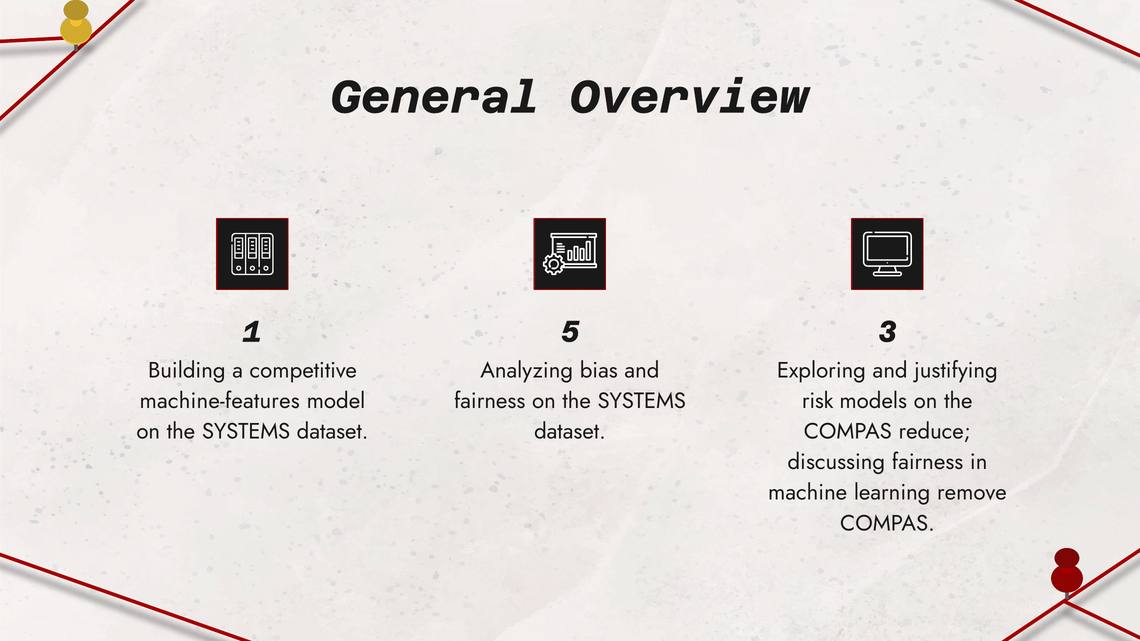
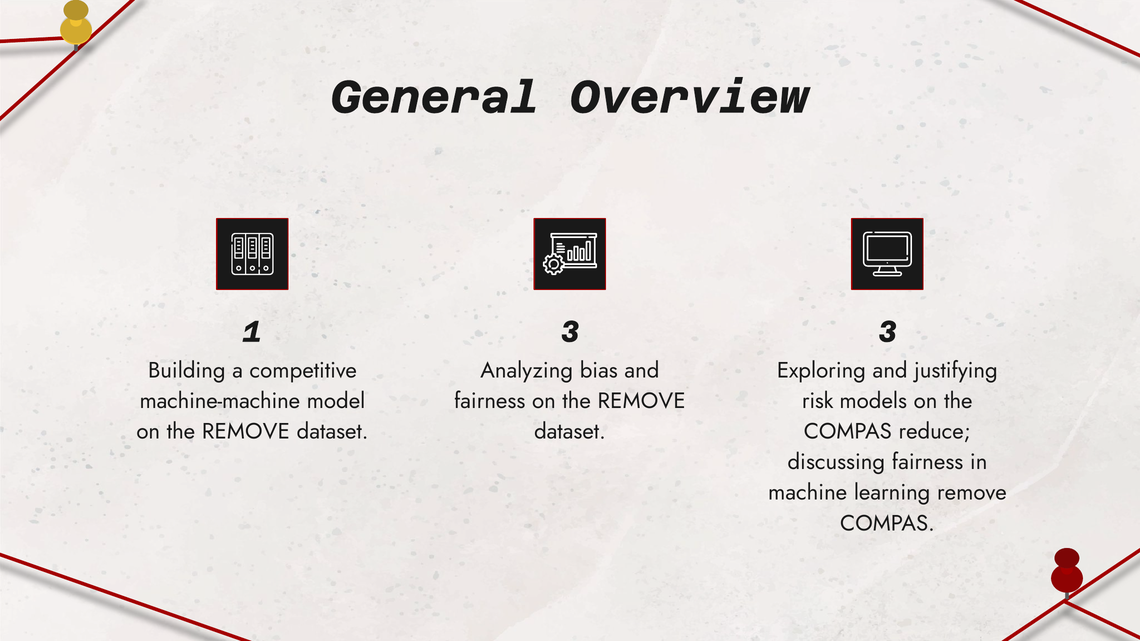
1 5: 5 -> 3 (570, 332)
machine-features: machine-features -> machine-machine (220, 401)
fairness on the SYSTEMS: SYSTEMS -> REMOVE (642, 401)
SYSTEMS: SYSTEMS -> REMOVE (246, 432)
